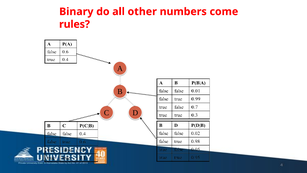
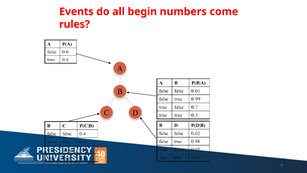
Binary: Binary -> Events (76, 12)
other: other -> begin (142, 12)
